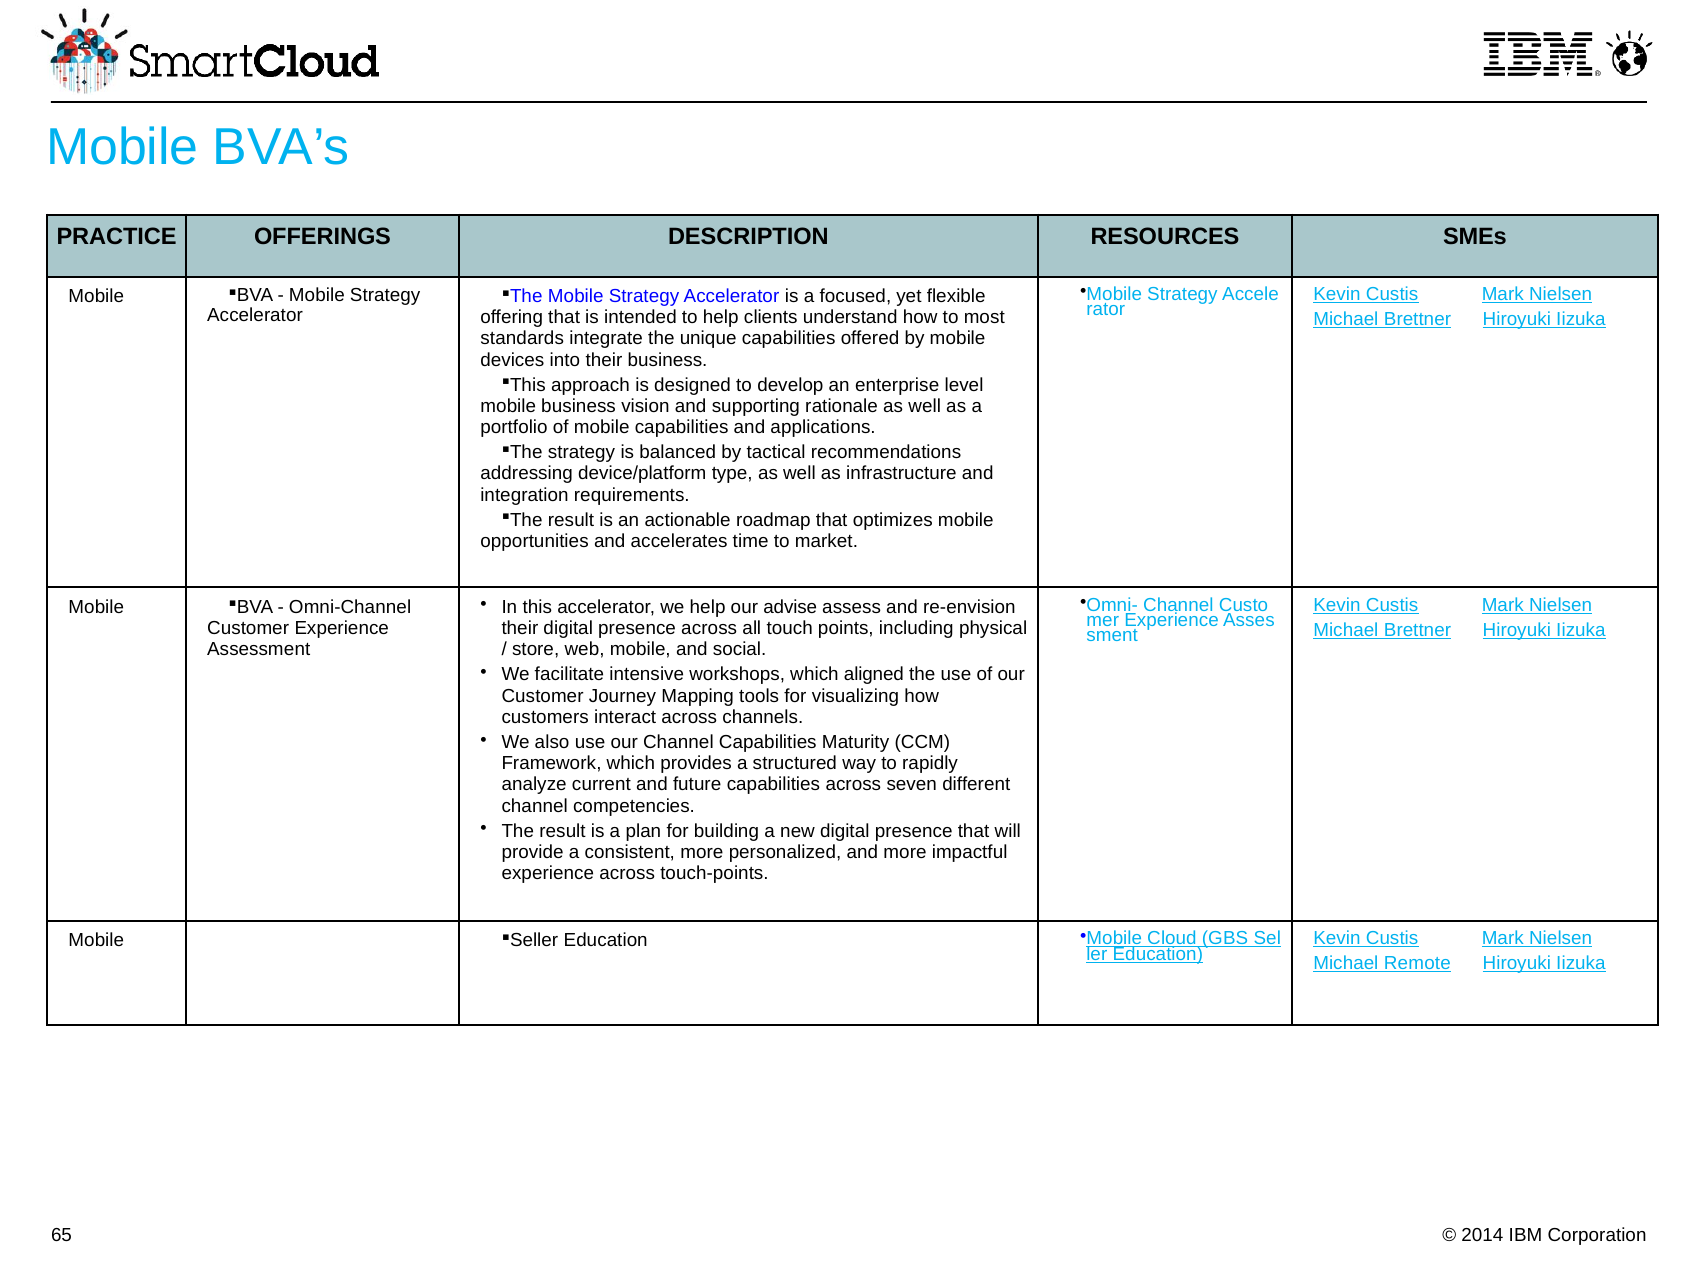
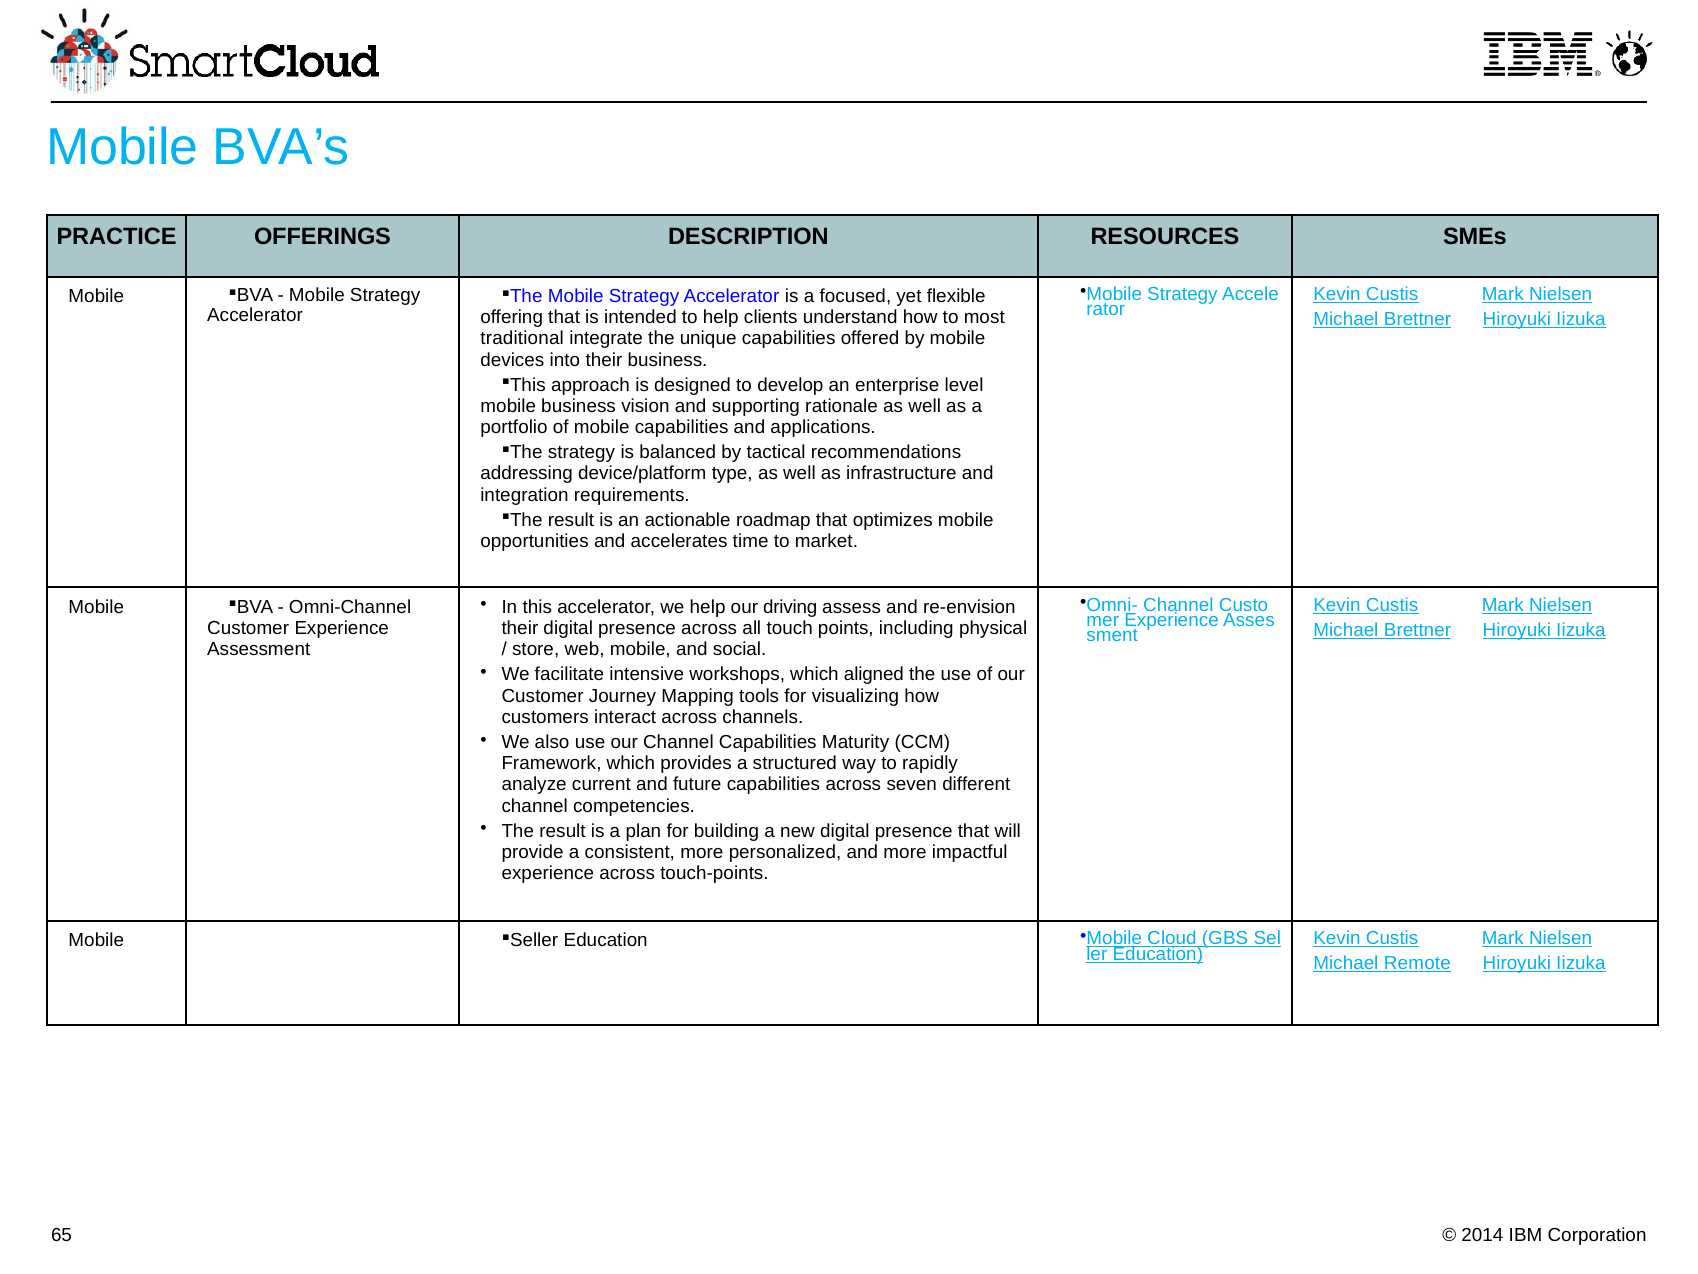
standards: standards -> traditional (522, 339)
advise: advise -> driving (790, 607)
